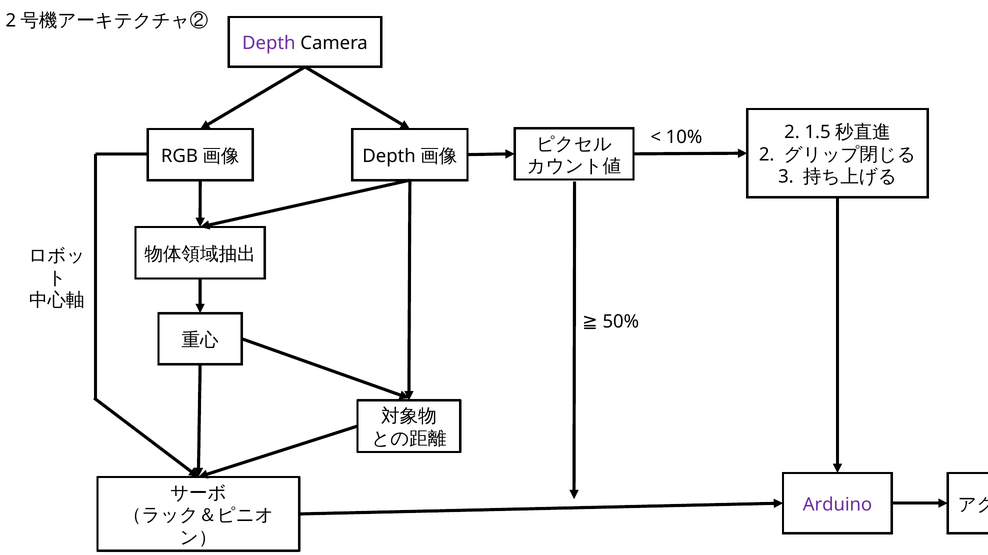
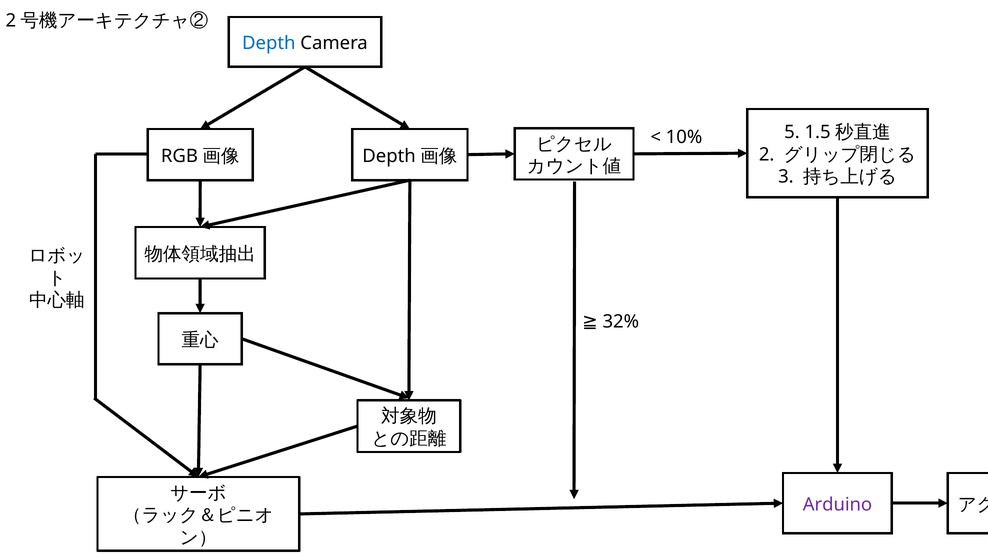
Depth colour: purple -> blue (269, 43)
10% 2: 2 -> 5 (792, 132)
50%: 50% -> 32% (621, 322)
